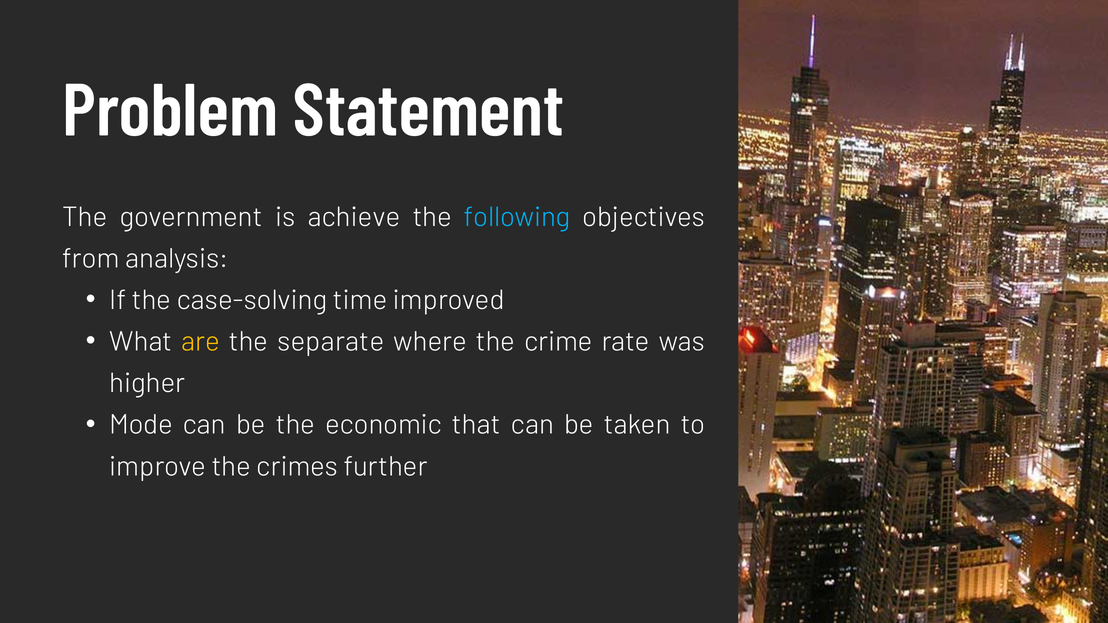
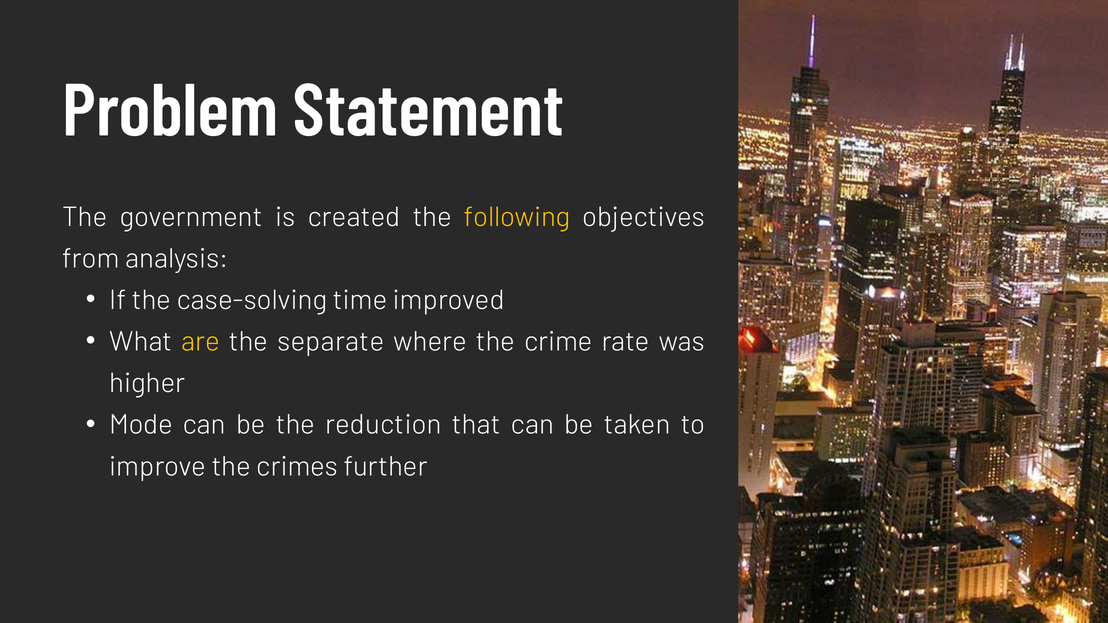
achieve: achieve -> created (354, 217)
following colour: light blue -> yellow (517, 217)
economic: economic -> reduction (383, 425)
